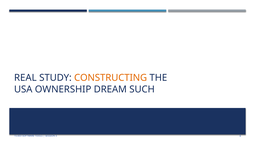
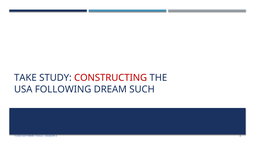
REAL: REAL -> TAKE (25, 77)
CONSTRUCTING colour: orange -> red (111, 77)
OWNERSHIP: OWNERSHIP -> FOLLOWING (63, 89)
